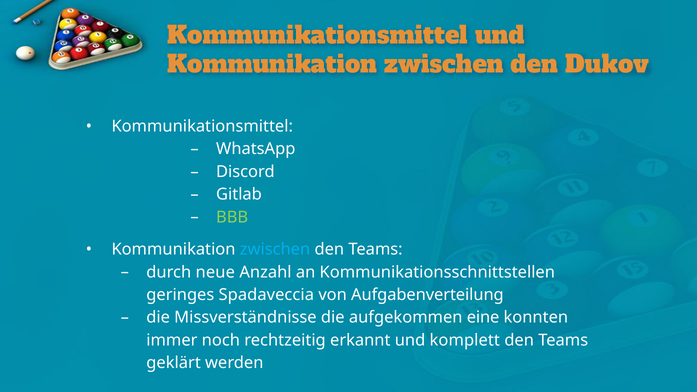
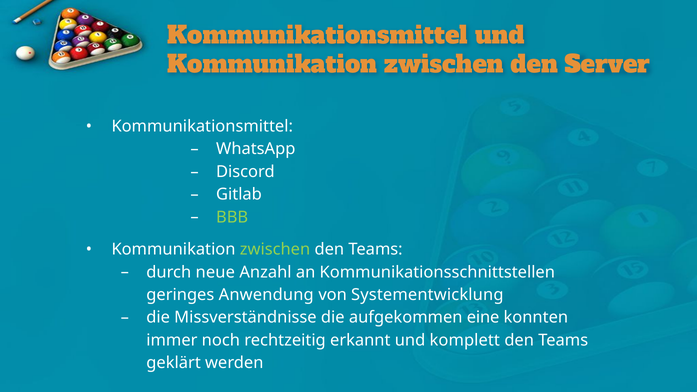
Dukov: Dukov -> Server (607, 65)
zwischen colour: light blue -> light green (275, 250)
Spadaveccia: Spadaveccia -> Anwendung (266, 295)
Aufgabenverteilung: Aufgabenverteilung -> Systementwicklung (427, 295)
